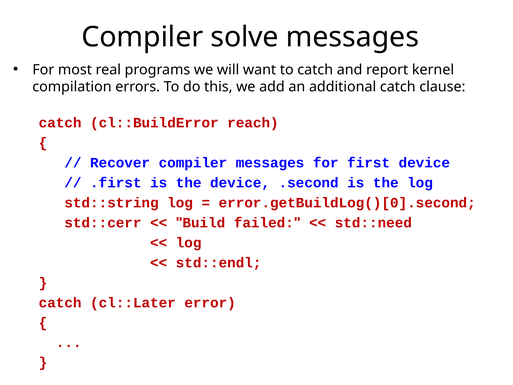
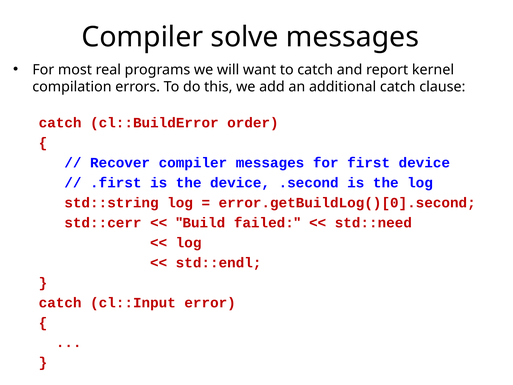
reach: reach -> order (253, 123)
cl::Later: cl::Later -> cl::Input (133, 302)
